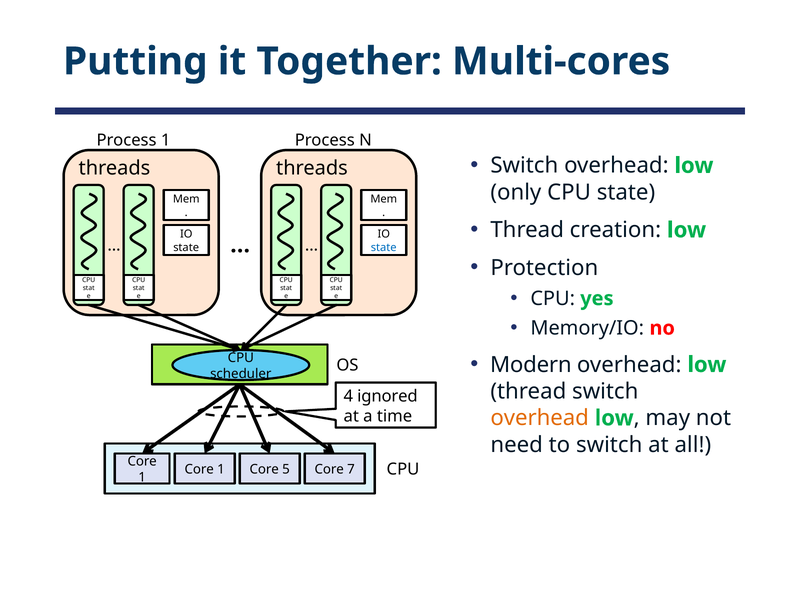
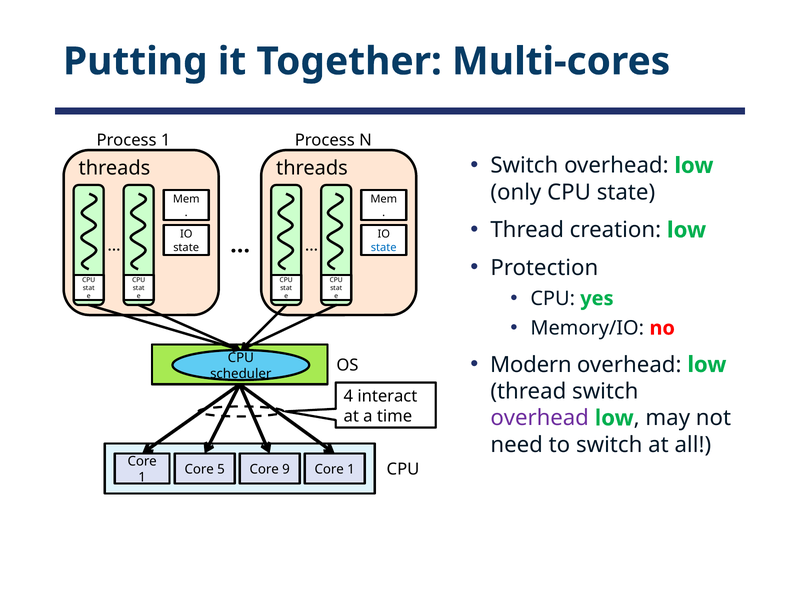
ignored: ignored -> interact (387, 396)
overhead colour: orange -> purple (540, 418)
1: 1 -> 5 (221, 469)
5: 5 -> 9 (286, 469)
7: 7 -> 1 (351, 469)
